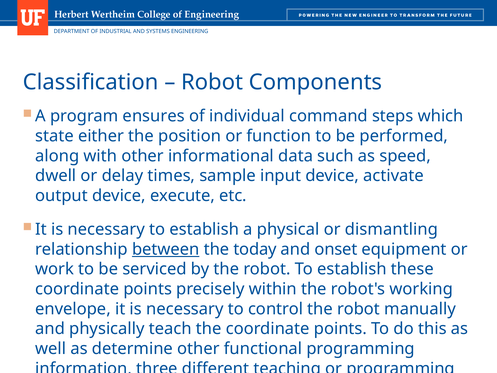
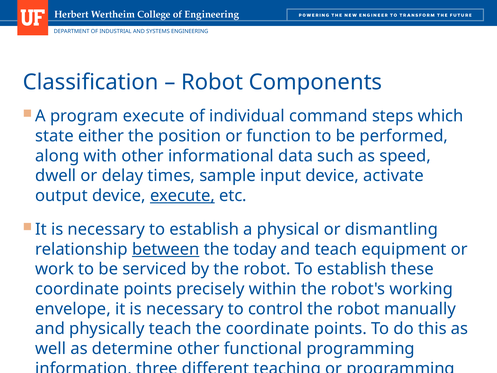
program ensures: ensures -> execute (154, 116)
execute underline: none -> present (182, 196)
and onset: onset -> teach (336, 249)
